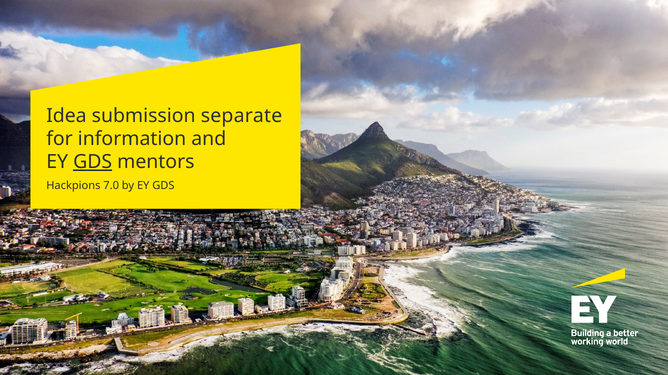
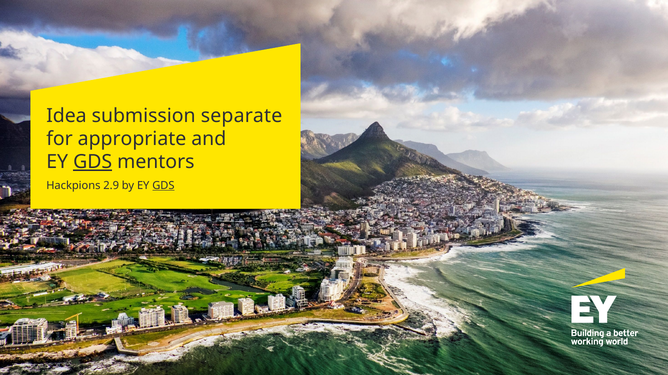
information: information -> appropriate (132, 139)
7.0: 7.0 -> 2.9 (111, 186)
GDS underline: none -> present (163, 186)
